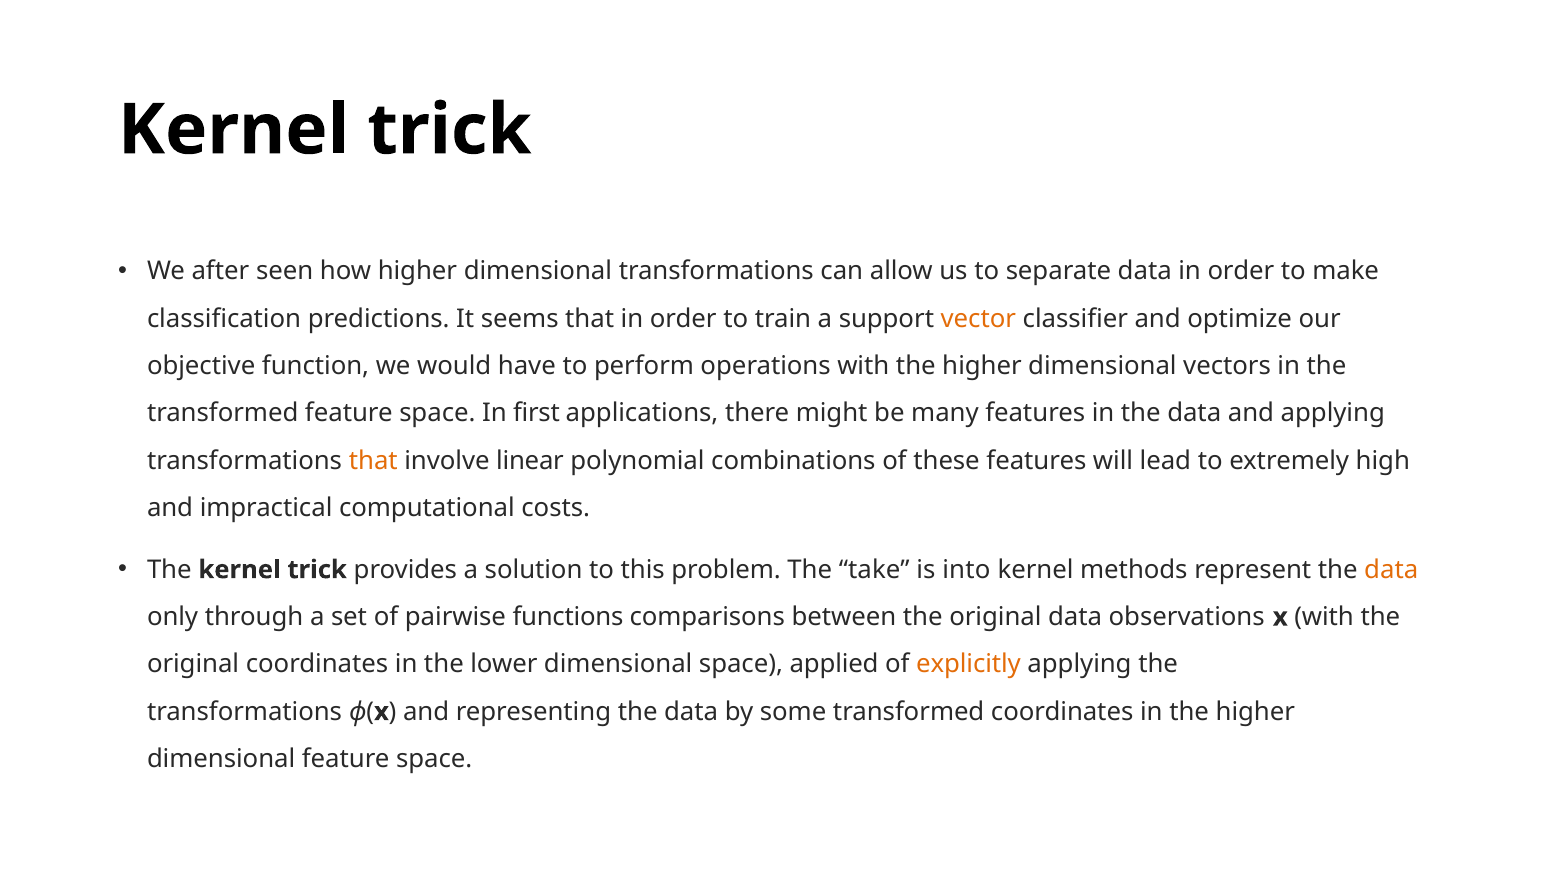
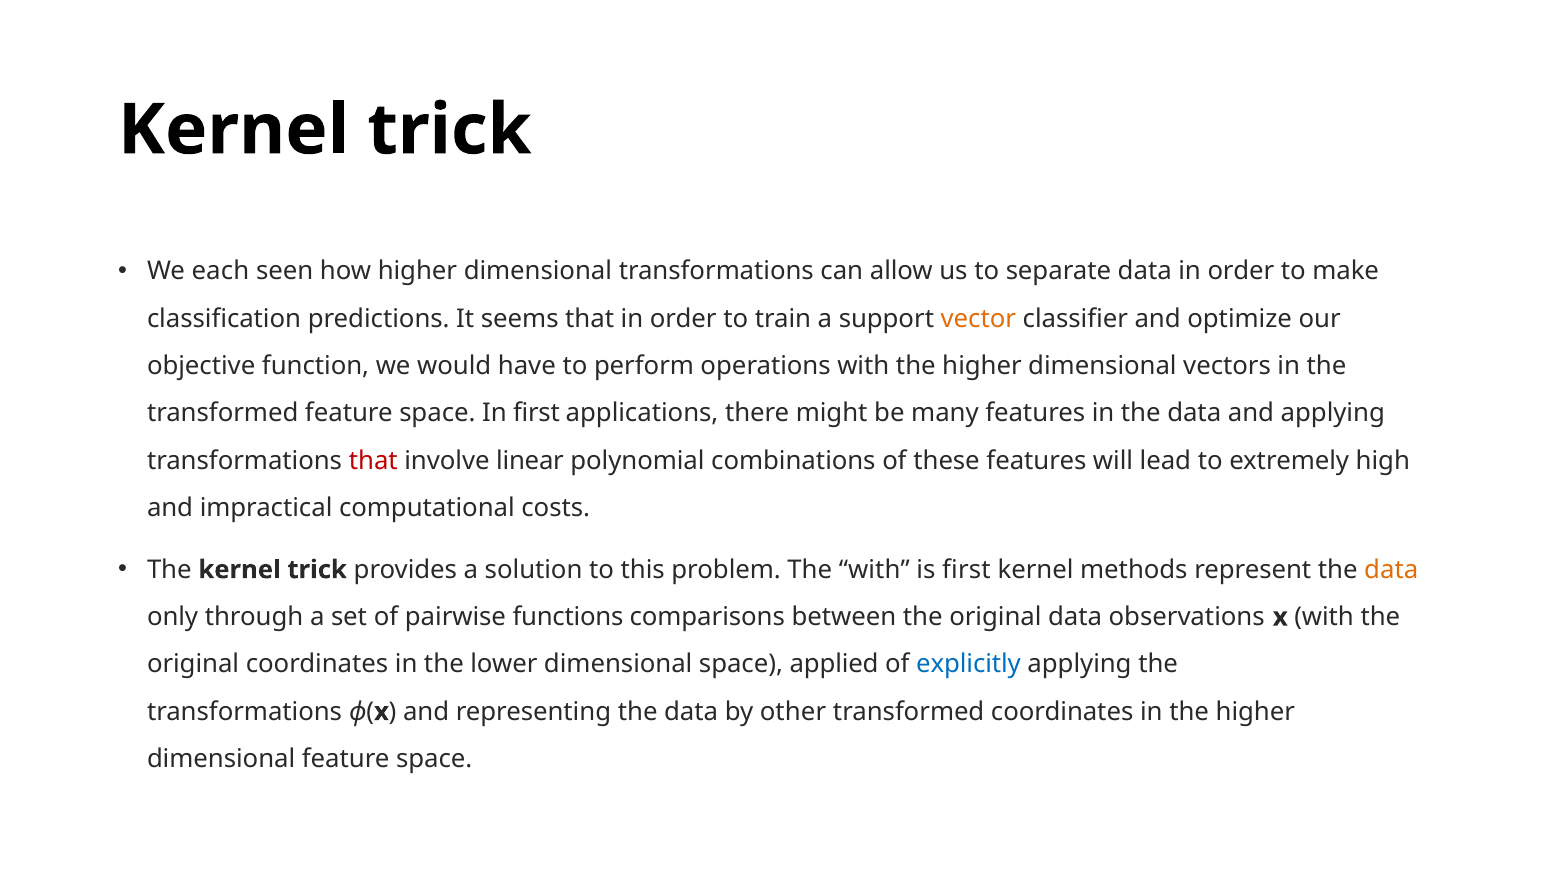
after: after -> each (220, 271)
that colour: orange -> red (373, 460)
The take: take -> with (874, 570)
is into: into -> first (966, 570)
explicitly colour: orange -> blue (968, 664)
some: some -> other (793, 711)
